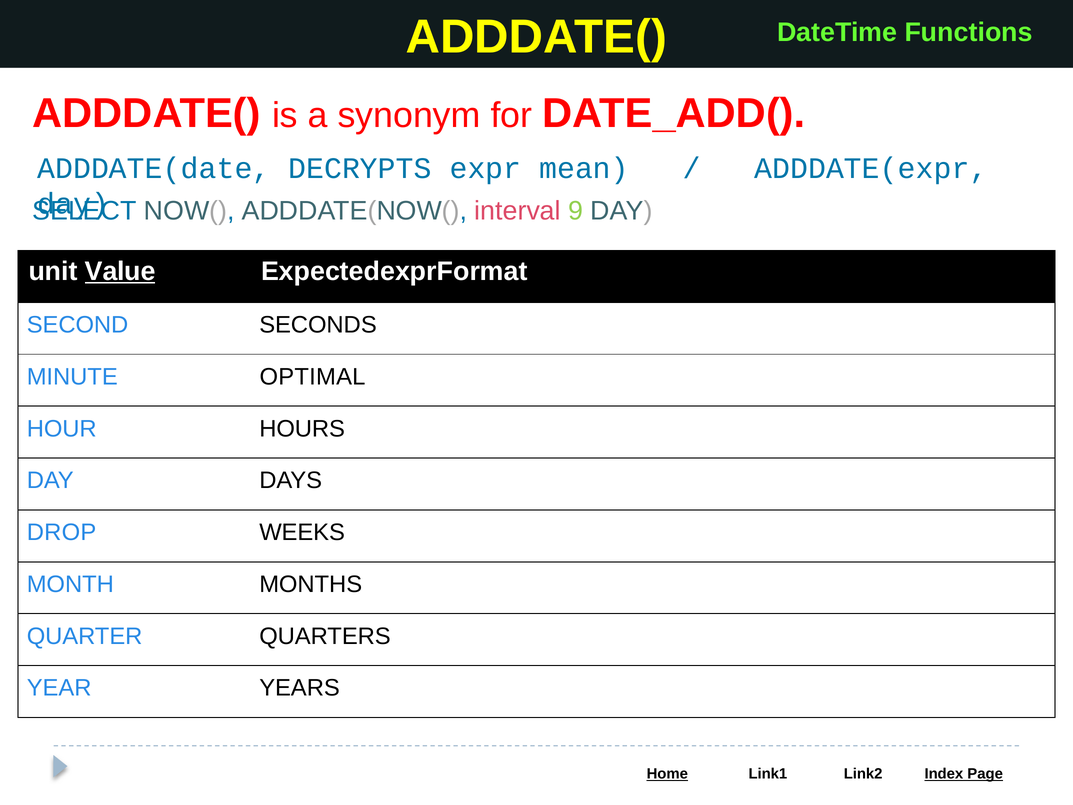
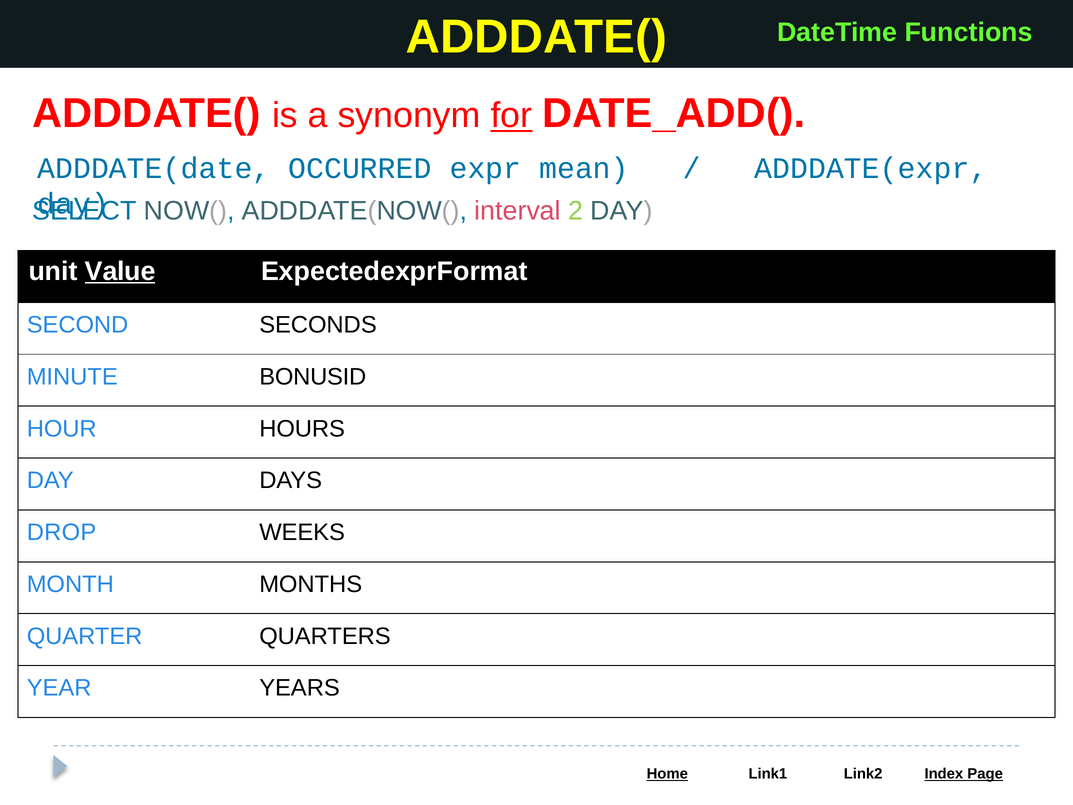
for underline: none -> present (511, 116)
DECRYPTS: DECRYPTS -> OCCURRED (360, 168)
9: 9 -> 2 (576, 211)
OPTIMAL: OPTIMAL -> BONUSID (313, 377)
